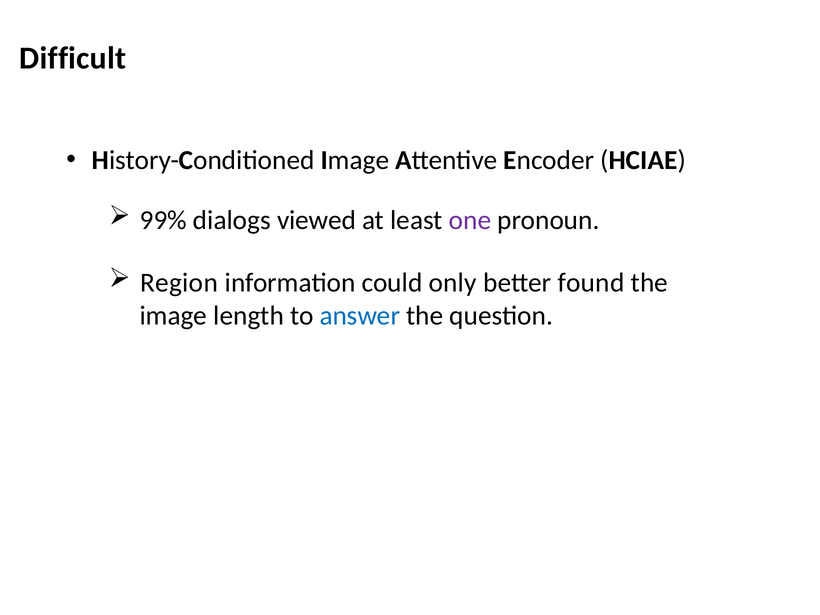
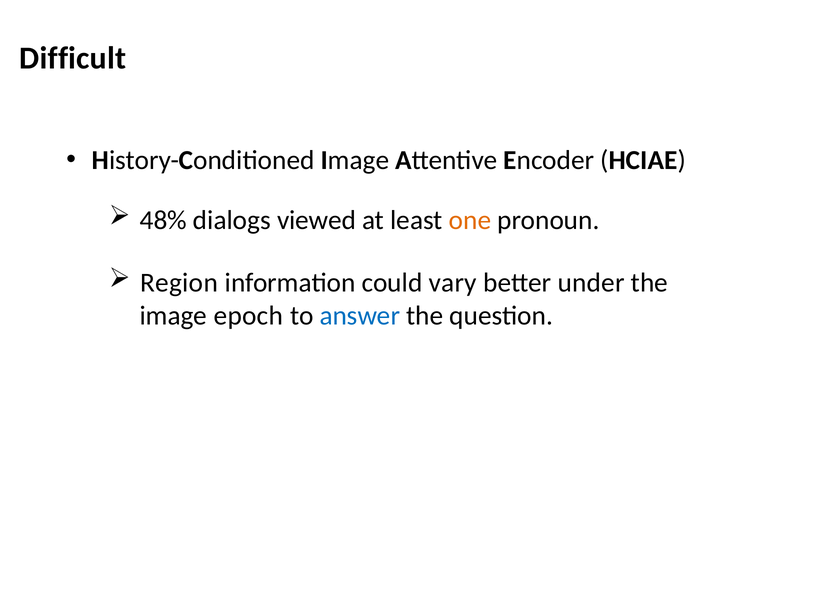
99%: 99% -> 48% (163, 220)
one colour: purple -> orange (470, 220)
only: only -> vary (453, 283)
found: found -> under (591, 283)
length: length -> epoch (248, 316)
